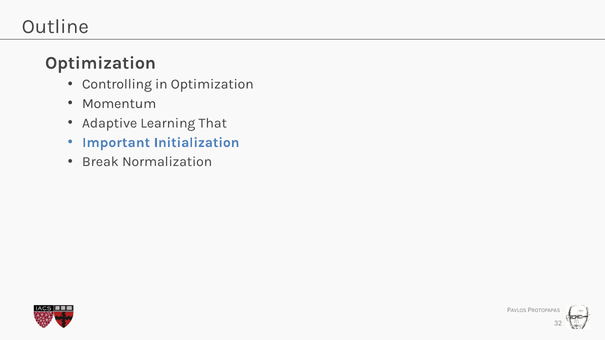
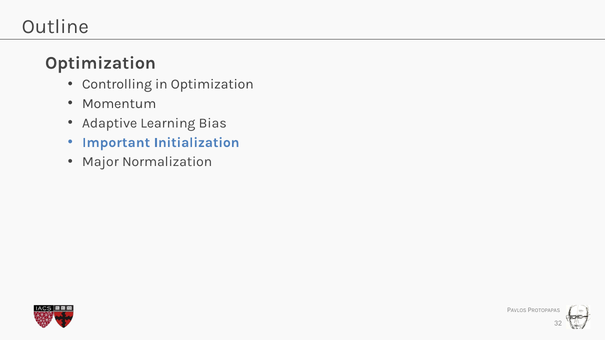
That: That -> Bias (213, 123)
Break: Break -> Major (100, 162)
